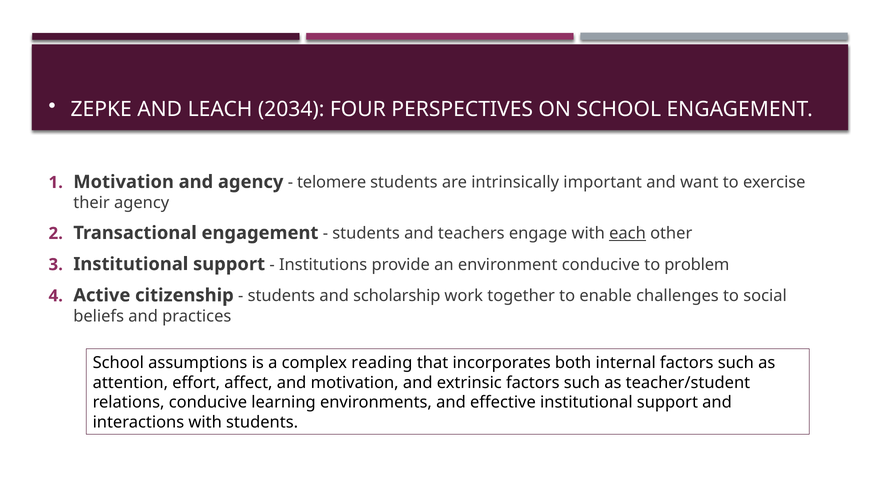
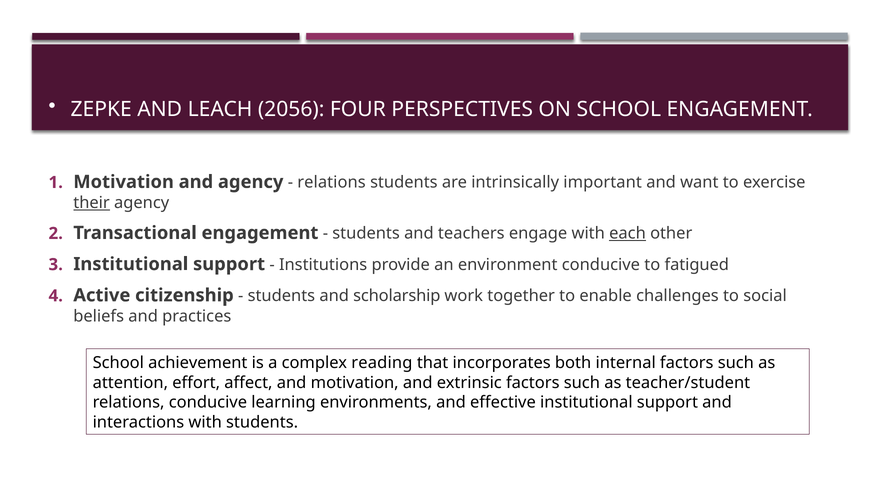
2034: 2034 -> 2056 (291, 109)
telomere: telomere -> relations (332, 182)
their underline: none -> present (92, 203)
problem: problem -> fatigued (697, 265)
assumptions: assumptions -> achievement (198, 363)
